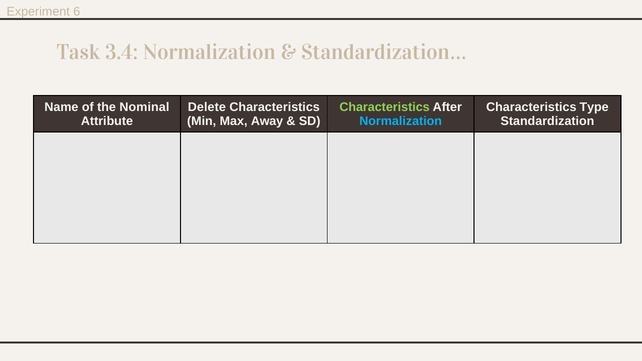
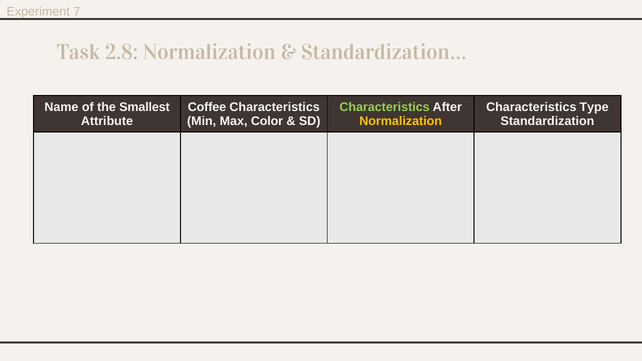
6: 6 -> 7 (77, 12)
3.4: 3.4 -> 2.8 (122, 52)
Nominal: Nominal -> Smallest (145, 107)
Delete: Delete -> Coffee (207, 107)
Away: Away -> Color (267, 121)
Normalization colour: light blue -> yellow (401, 121)
